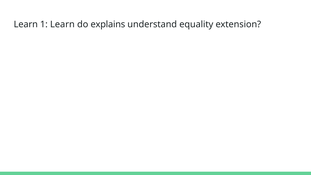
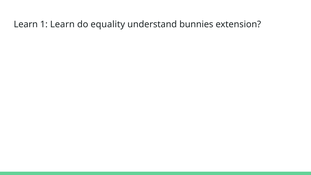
explains: explains -> equality (108, 24)
equality: equality -> bunnies (196, 24)
